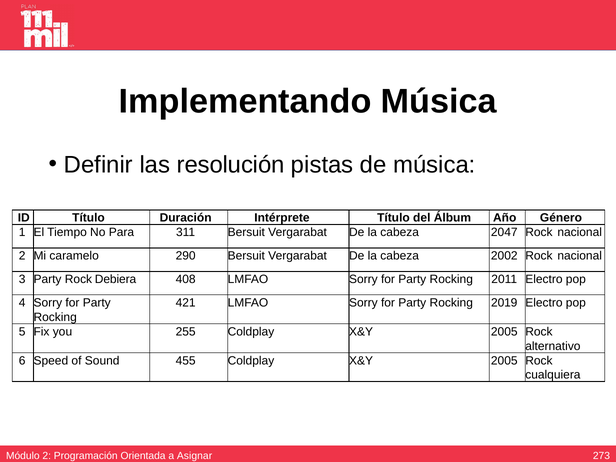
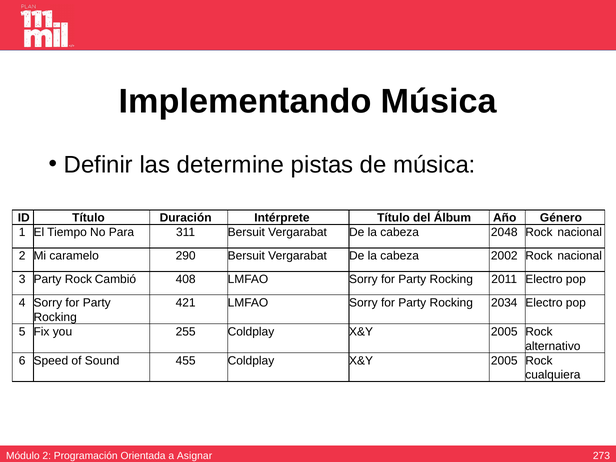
resolución: resolución -> determine (230, 165)
2047: 2047 -> 2048 (504, 233)
Debiera: Debiera -> Cambió (115, 279)
2019: 2019 -> 2034 (504, 303)
